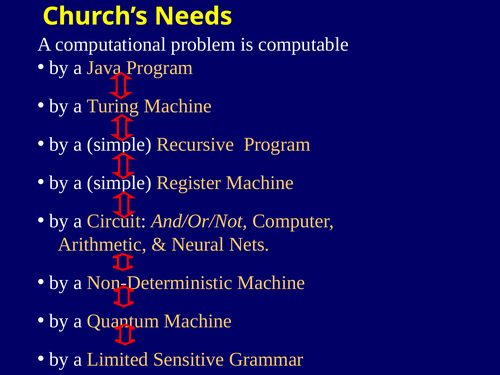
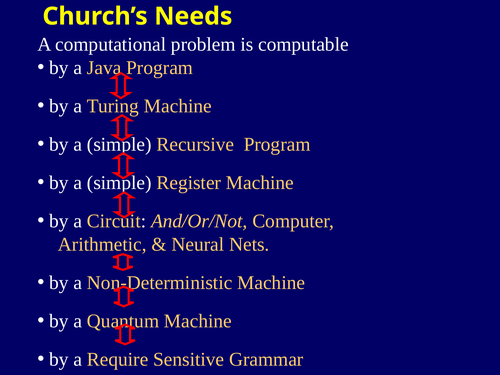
Limited: Limited -> Require (118, 359)
